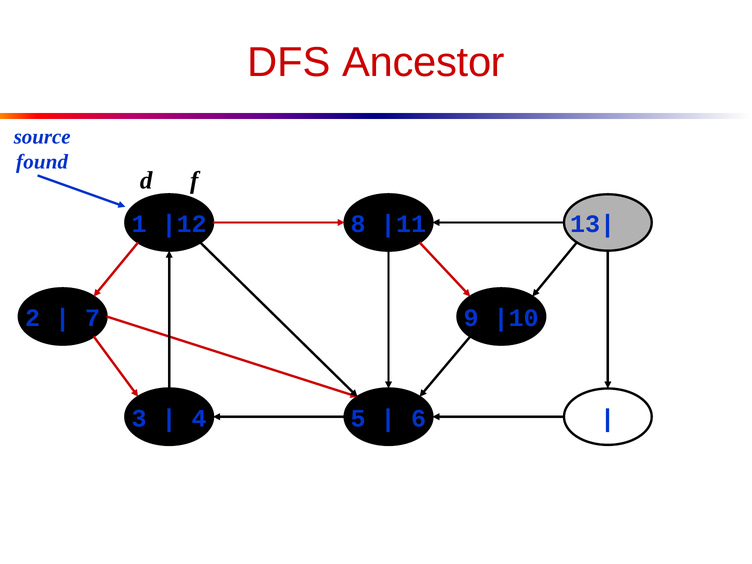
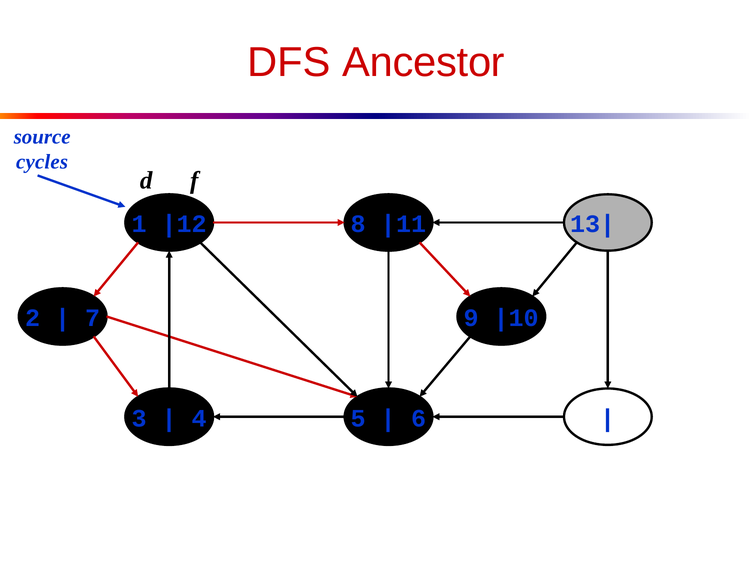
found: found -> cycles (42, 162)
